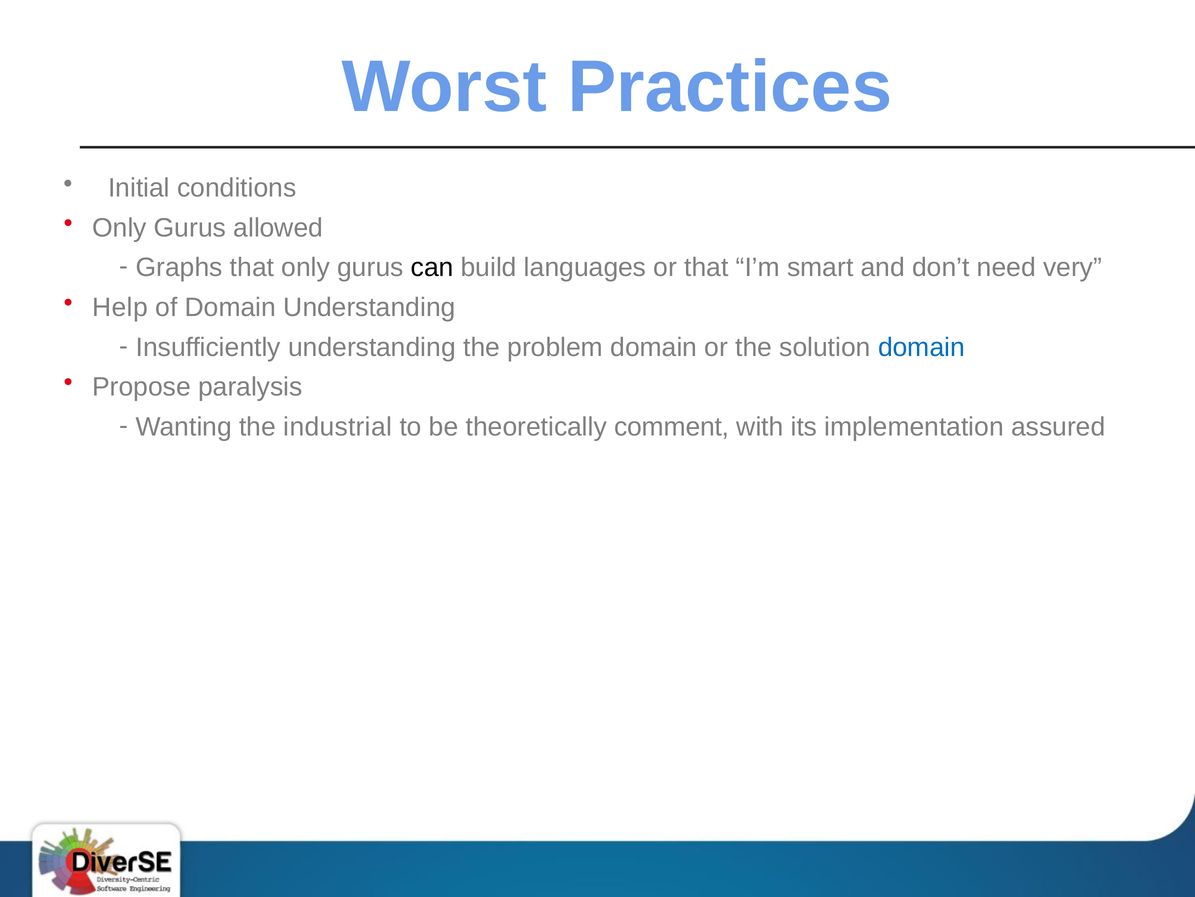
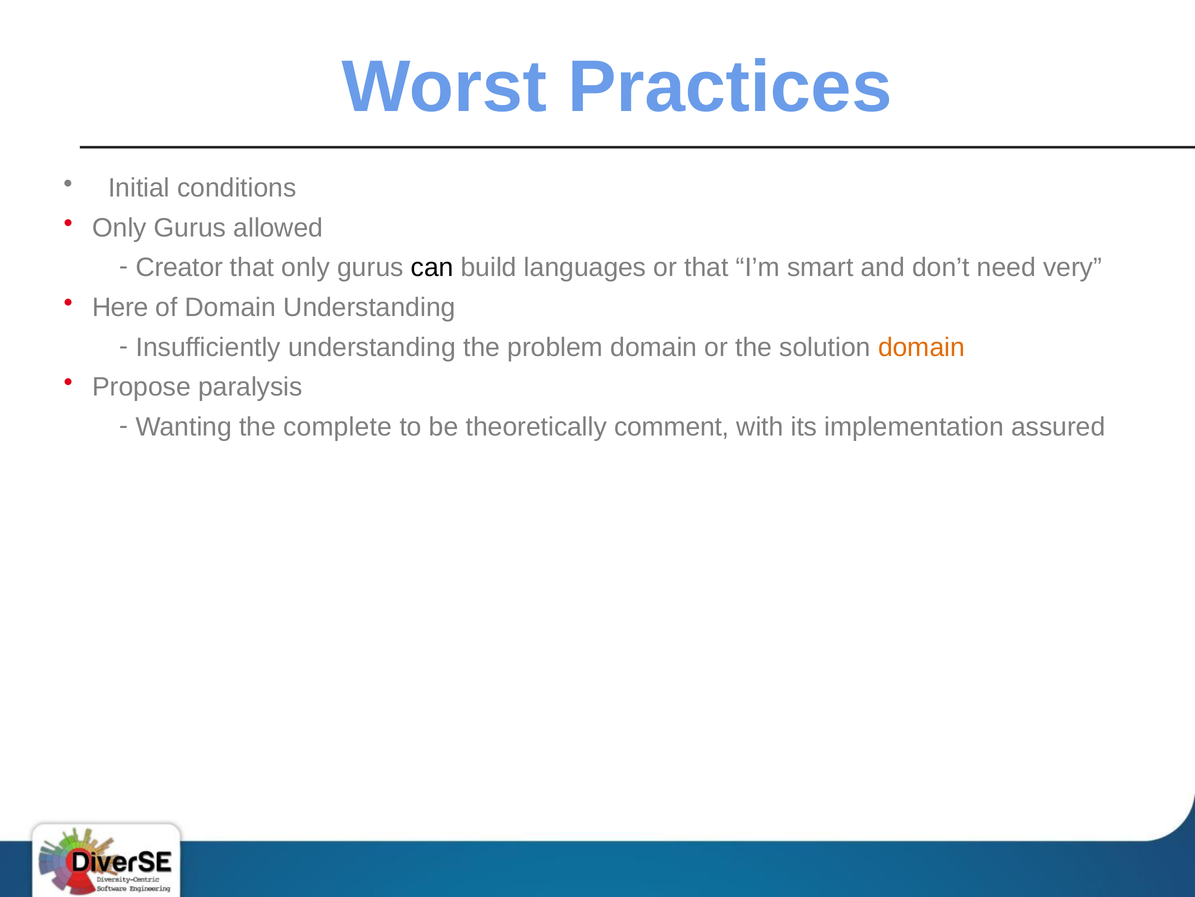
Graphs: Graphs -> Creator (179, 267)
Help: Help -> Here (120, 307)
domain colour: blue -> orange (921, 347)
industrial: industrial -> complete (338, 426)
